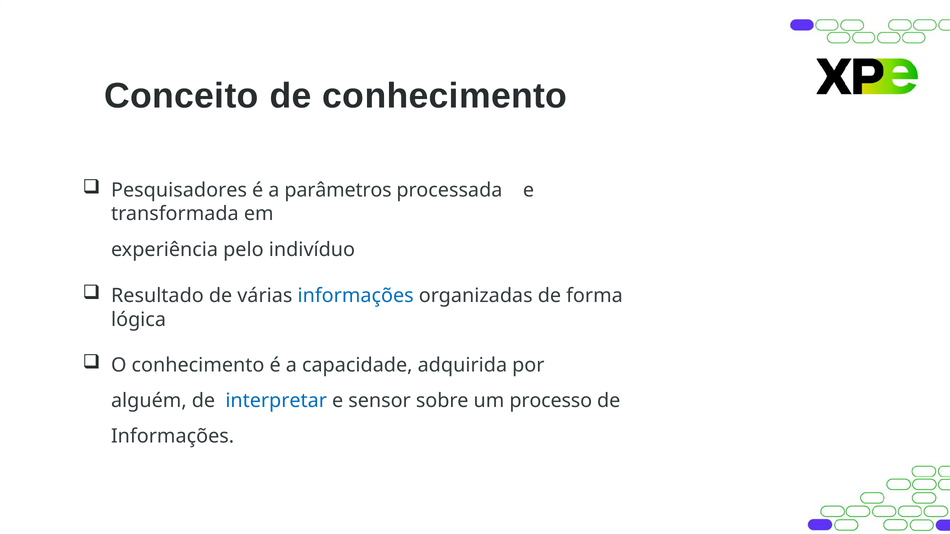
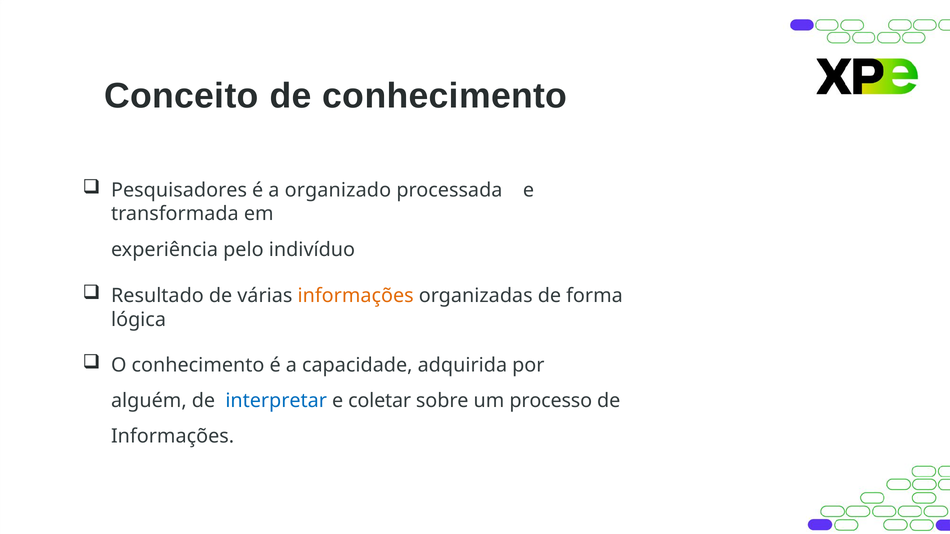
parâmetros: parâmetros -> organizado (338, 190)
informações colour: blue -> orange (356, 296)
sensor: sensor -> coletar (380, 401)
